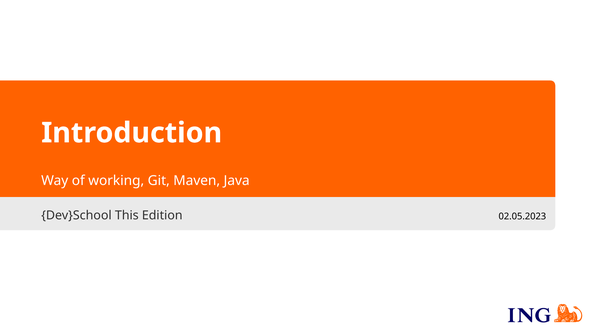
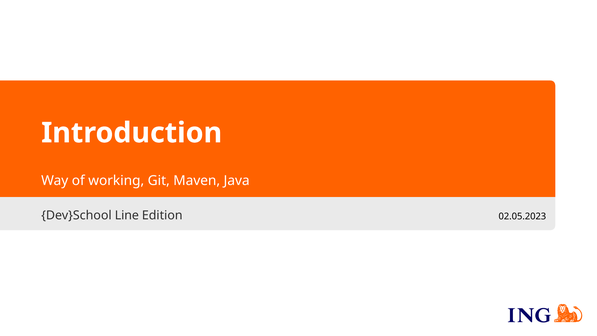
This: This -> Line (127, 215)
